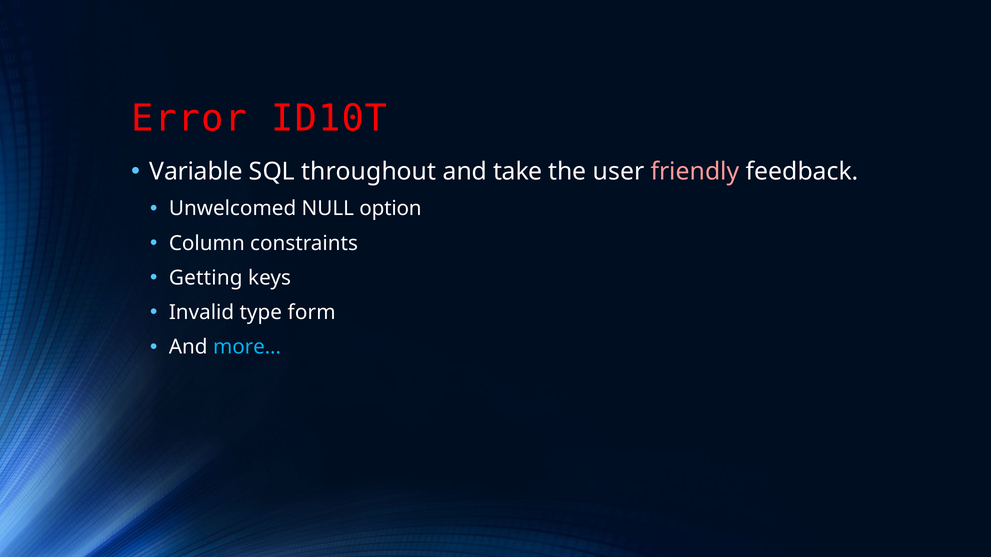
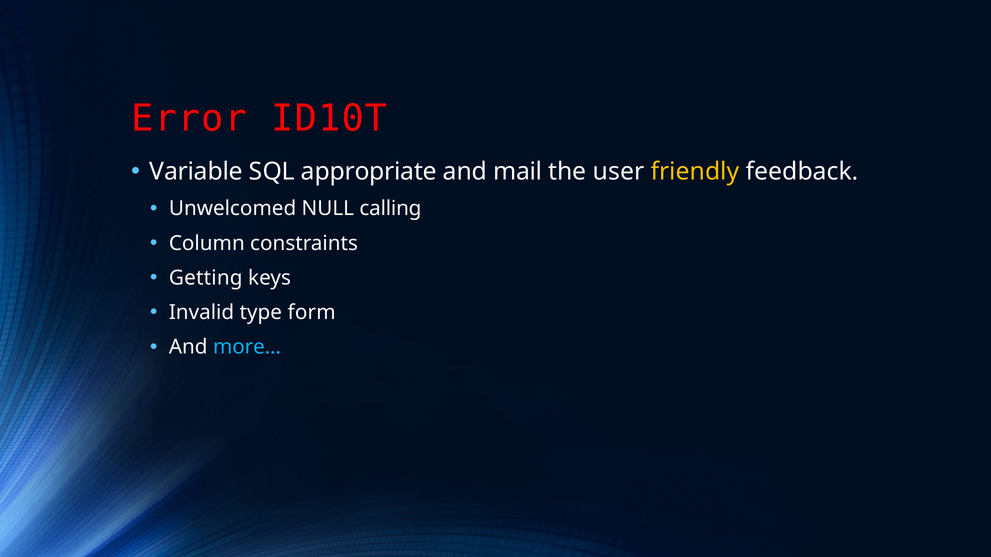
throughout: throughout -> appropriate (369, 172)
take: take -> mail (518, 172)
friendly colour: pink -> yellow (695, 172)
option: option -> calling (390, 209)
